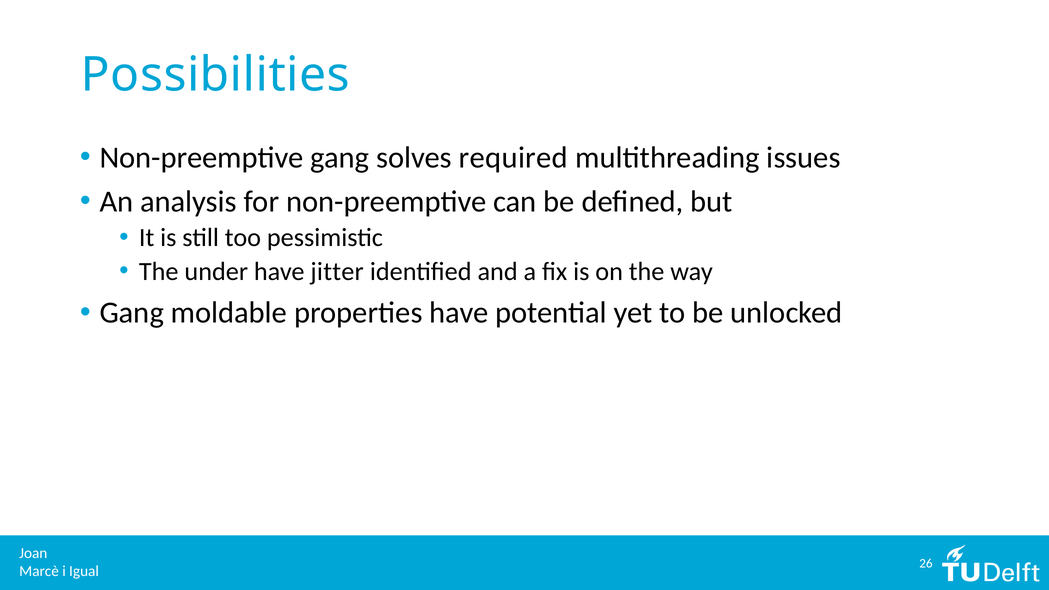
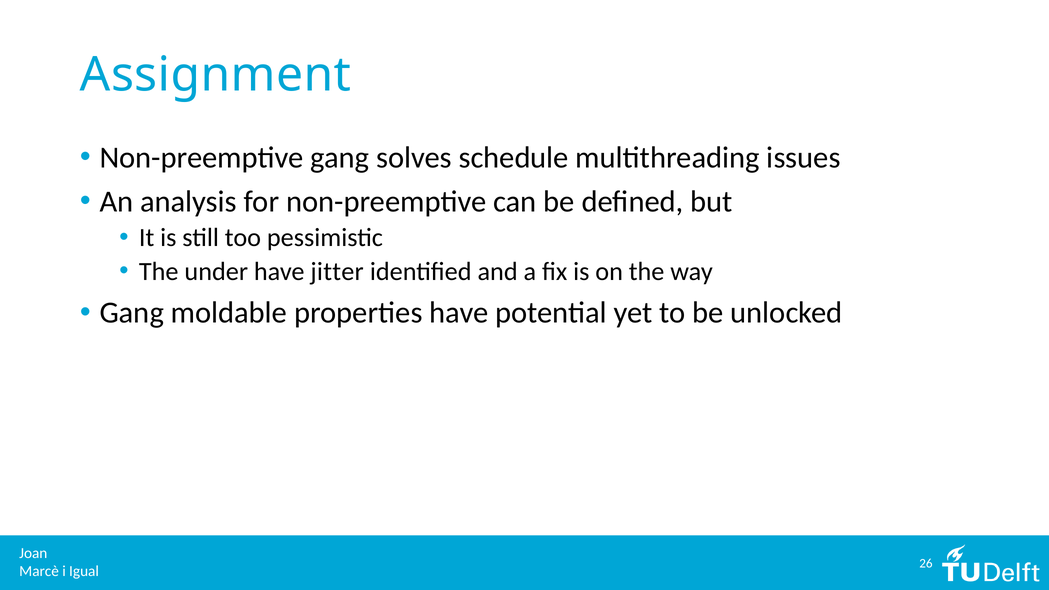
Possibilities: Possibilities -> Assignment (215, 75)
required: required -> schedule (514, 158)
